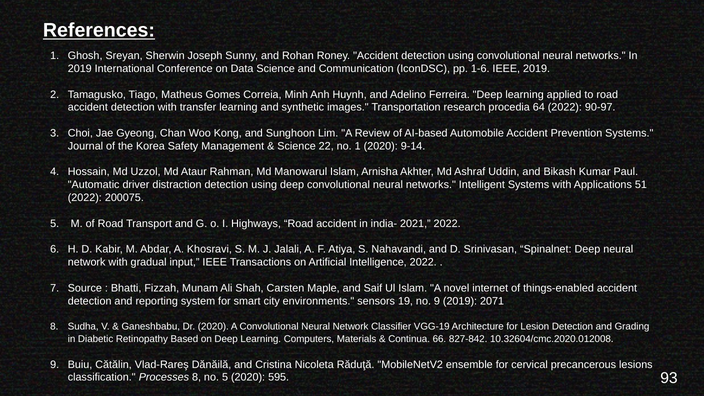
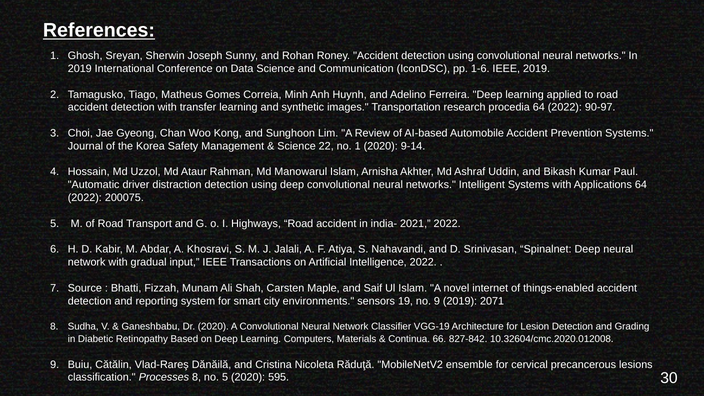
Applications 51: 51 -> 64 (641, 185)
93: 93 -> 30 (669, 378)
